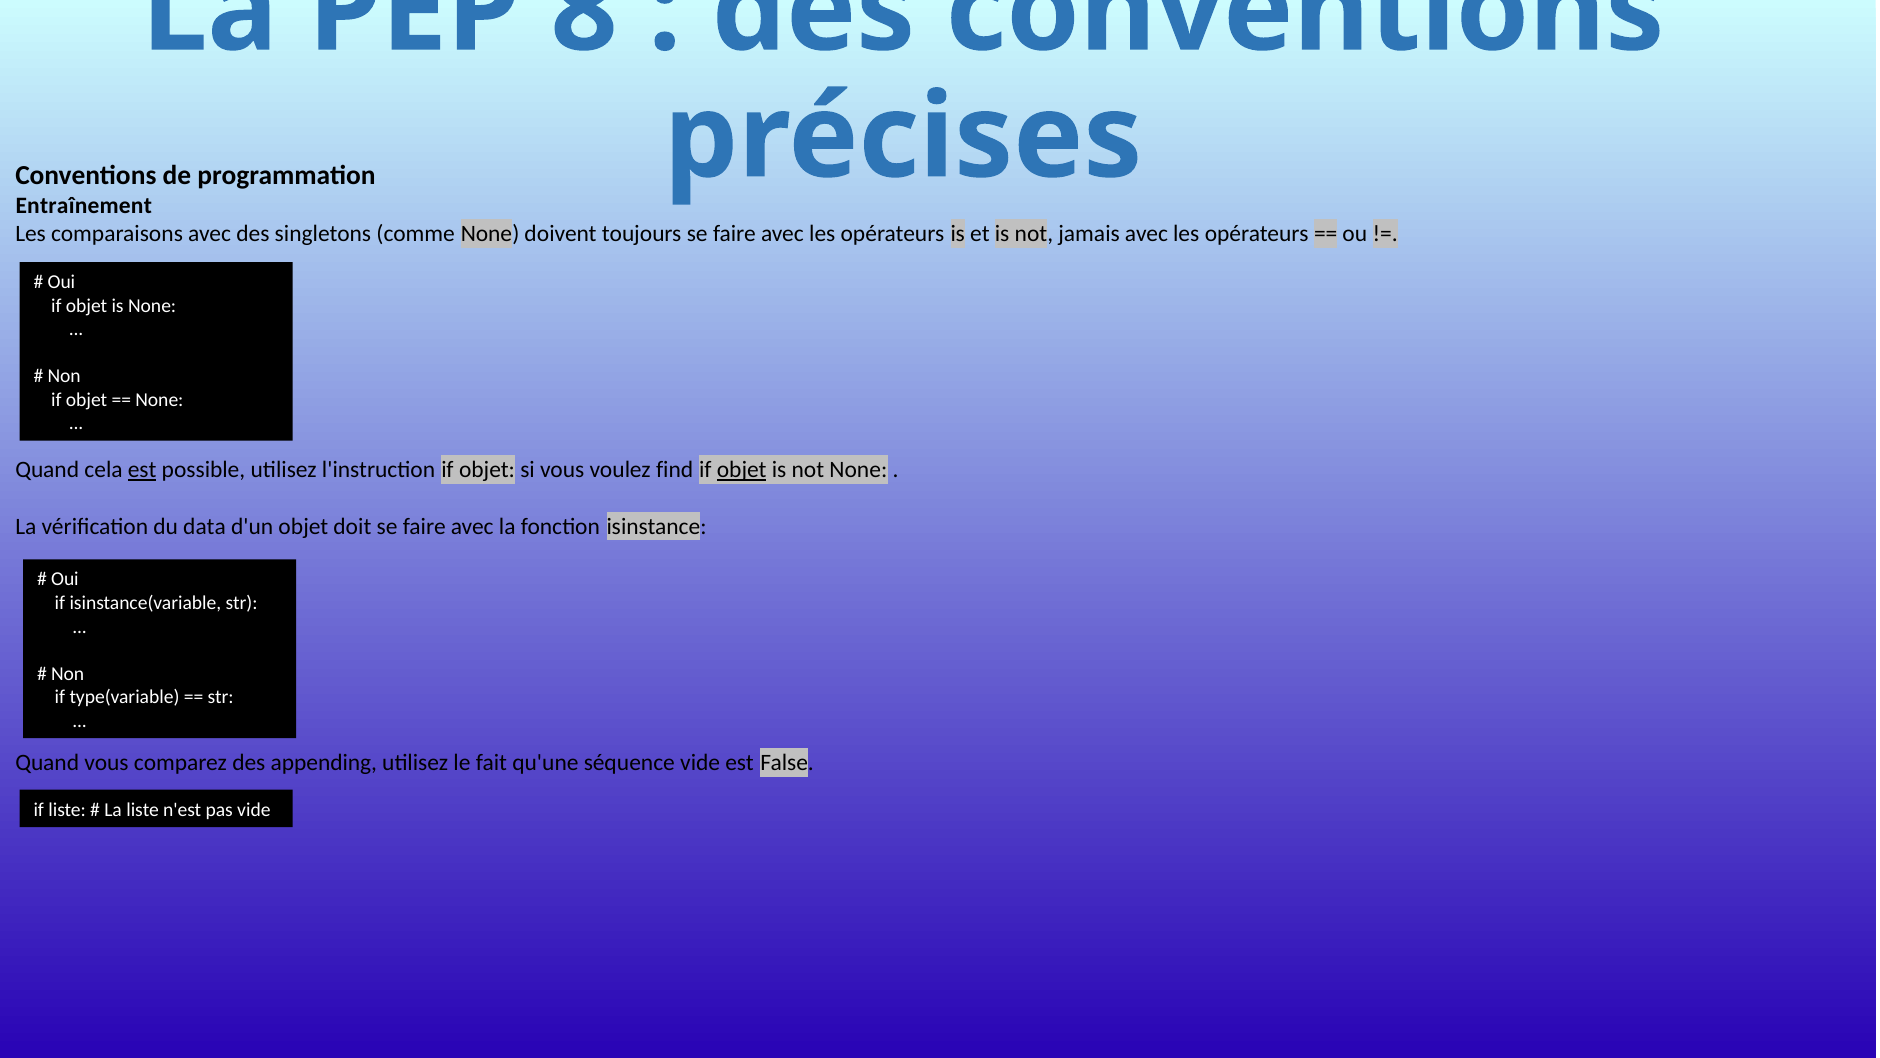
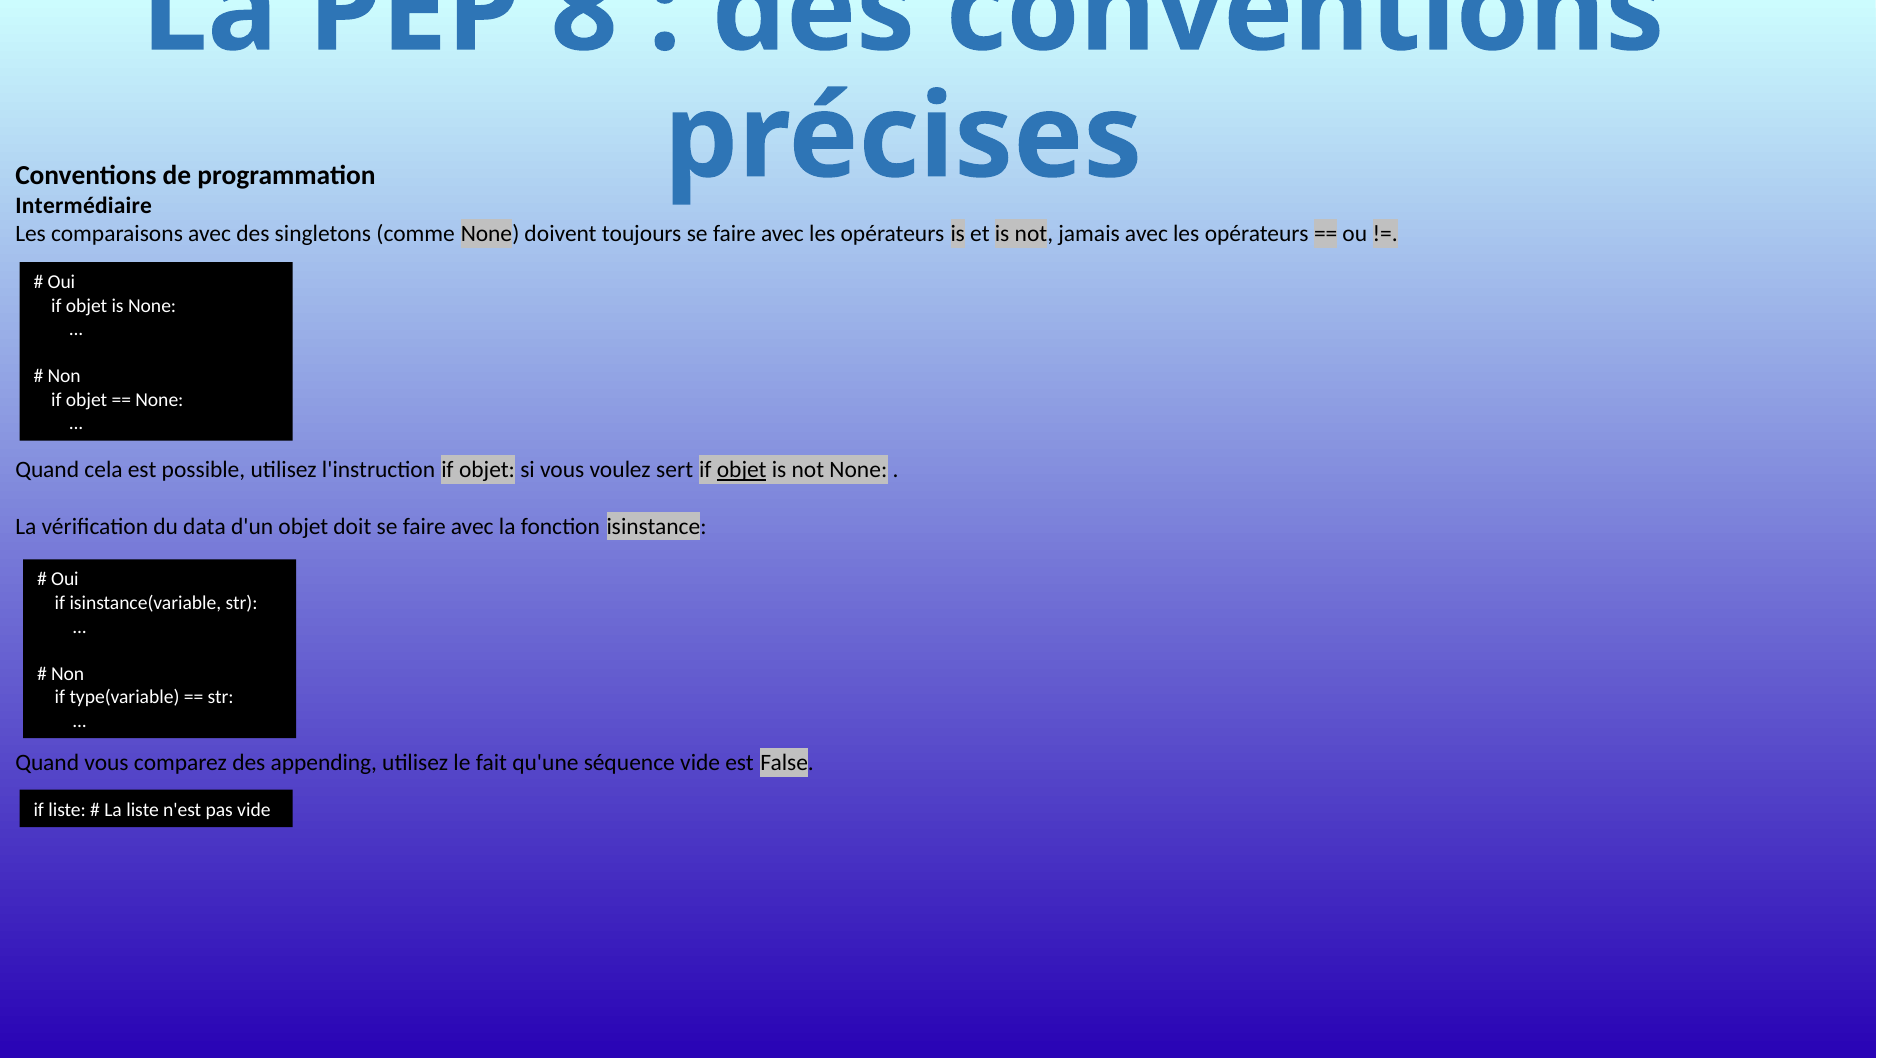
Entraînement: Entraînement -> Intermédiaire (84, 205)
est underline: present -> none (142, 470)
find: find -> sert (675, 470)
